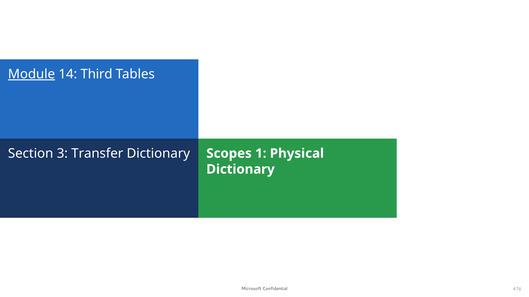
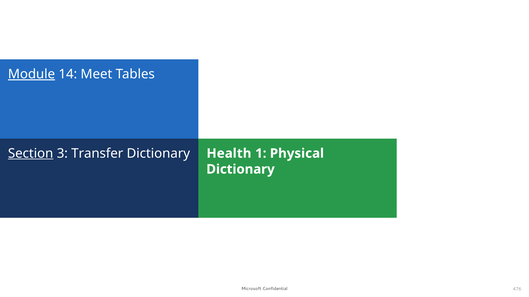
Third: Third -> Meet (96, 74)
Section underline: none -> present (31, 154)
Scopes: Scopes -> Health (229, 154)
